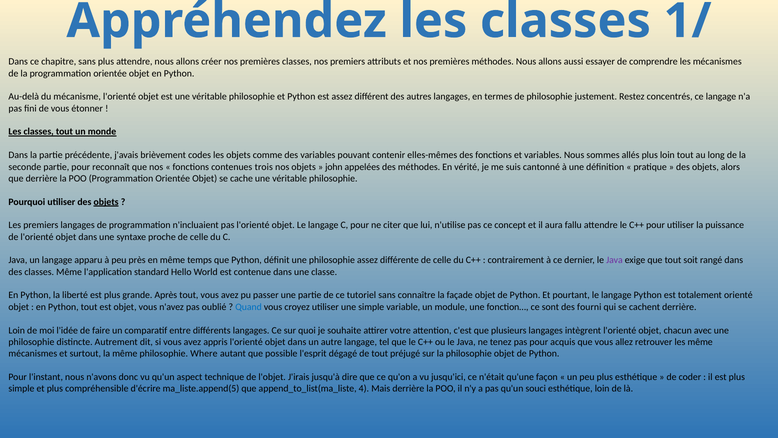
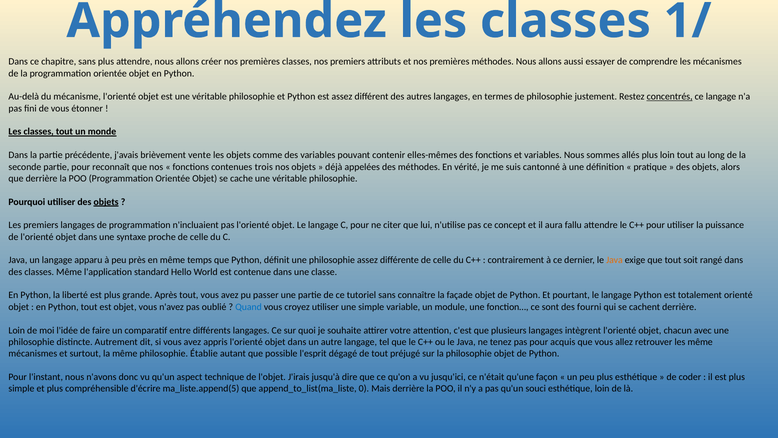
concentrés underline: none -> present (670, 97)
codes: codes -> vente (200, 155)
john: john -> déjà (334, 167)
Java colour: purple -> orange (614, 260)
Where: Where -> Établie (204, 353)
4: 4 -> 0 (364, 388)
